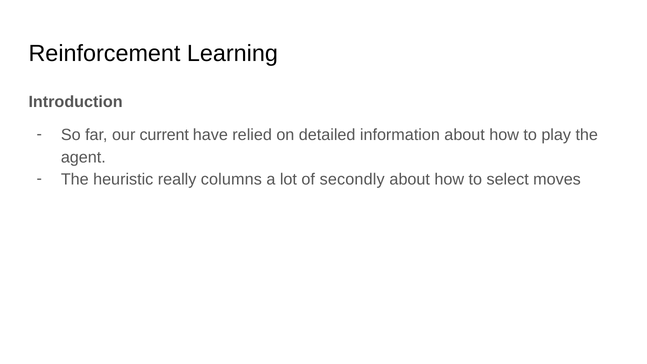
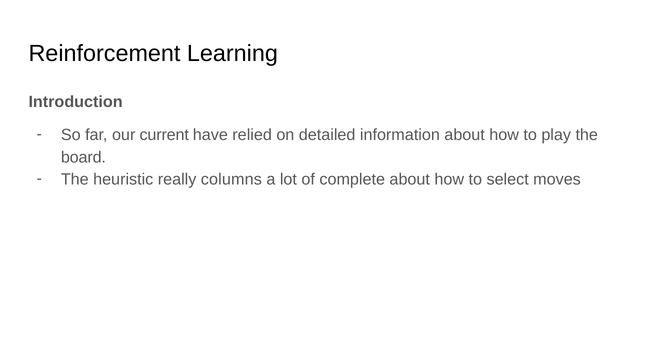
agent: agent -> board (83, 157)
secondly: secondly -> complete (352, 179)
